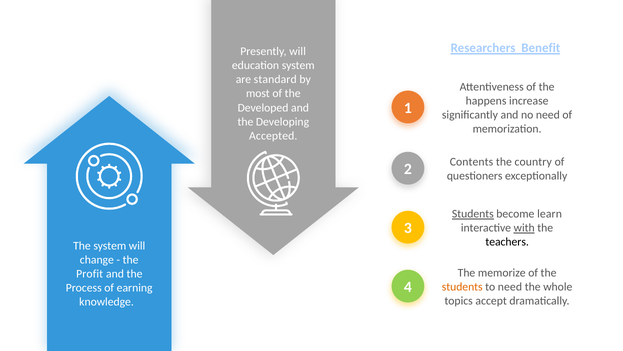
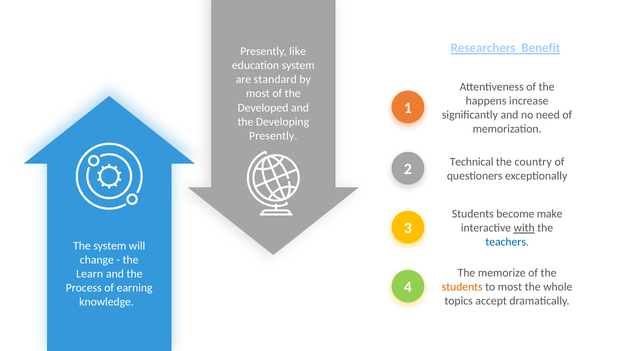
Presently will: will -> like (298, 51)
Accepted: Accepted -> Presently (273, 136)
Contents: Contents -> Technical (472, 162)
Students underline: present -> none (473, 214)
learn: learn -> make (550, 214)
teachers colour: black -> blue (507, 242)
Profit: Profit -> Learn (90, 274)
to need: need -> most (510, 286)
